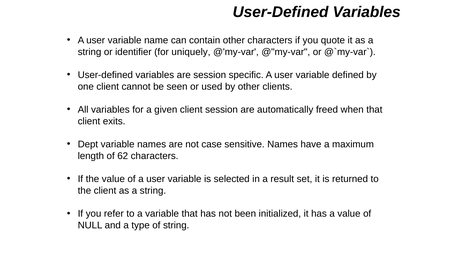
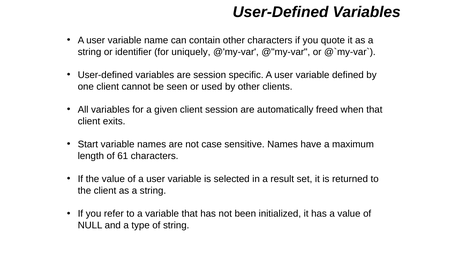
Dept: Dept -> Start (88, 144)
62: 62 -> 61 (123, 156)
